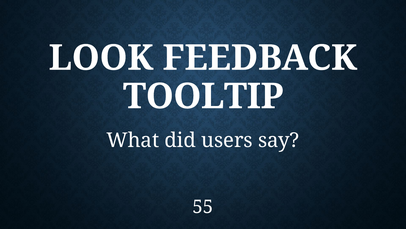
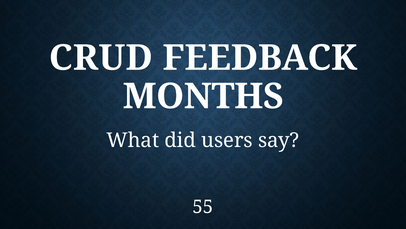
LOOK: LOOK -> CRUD (101, 58)
TOOLTIP: TOOLTIP -> MONTHS (203, 96)
